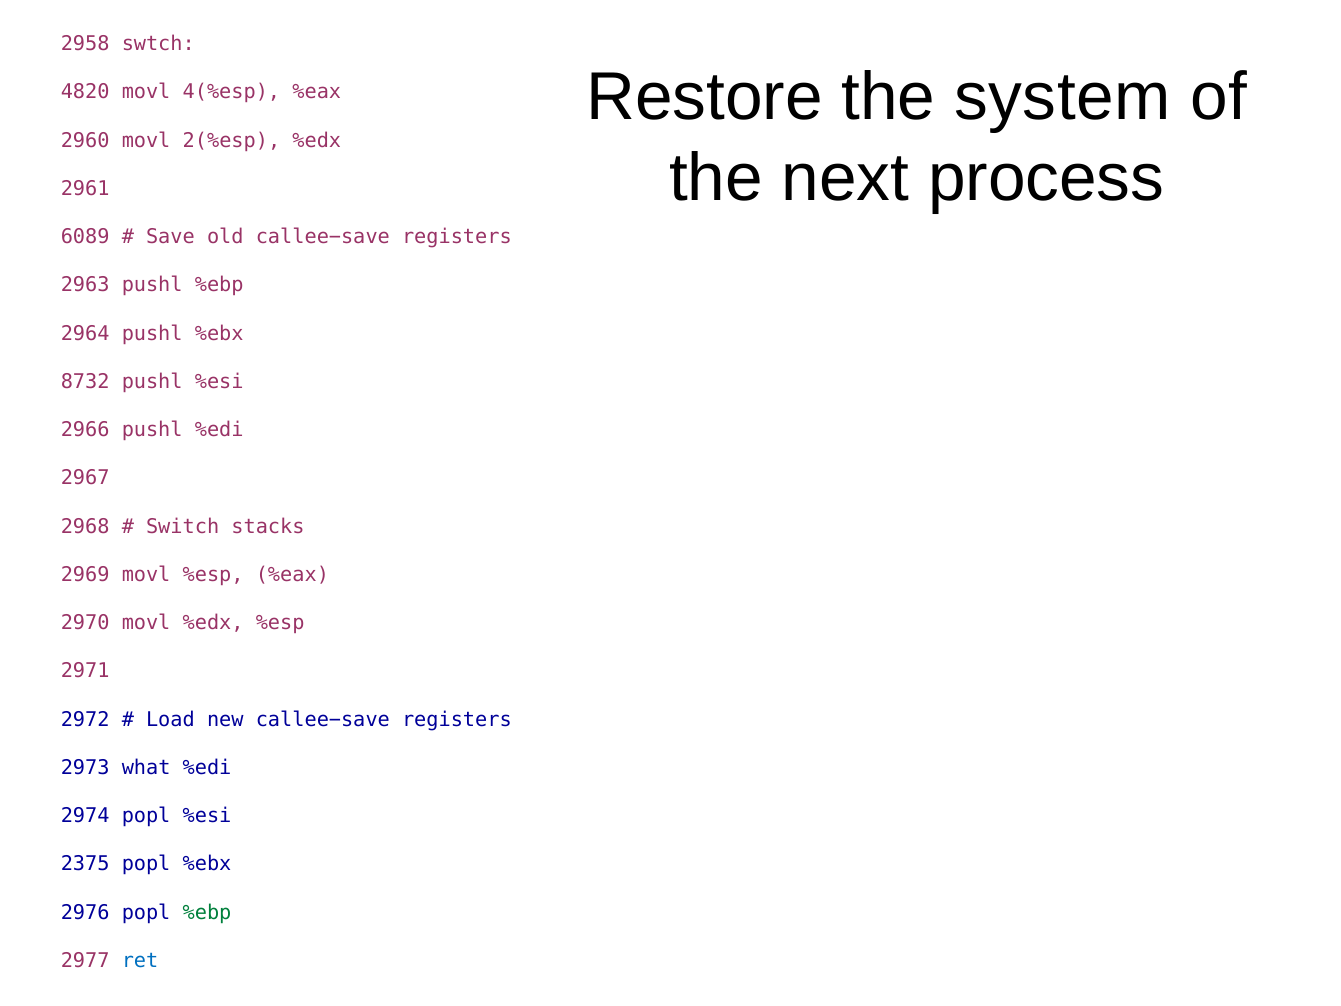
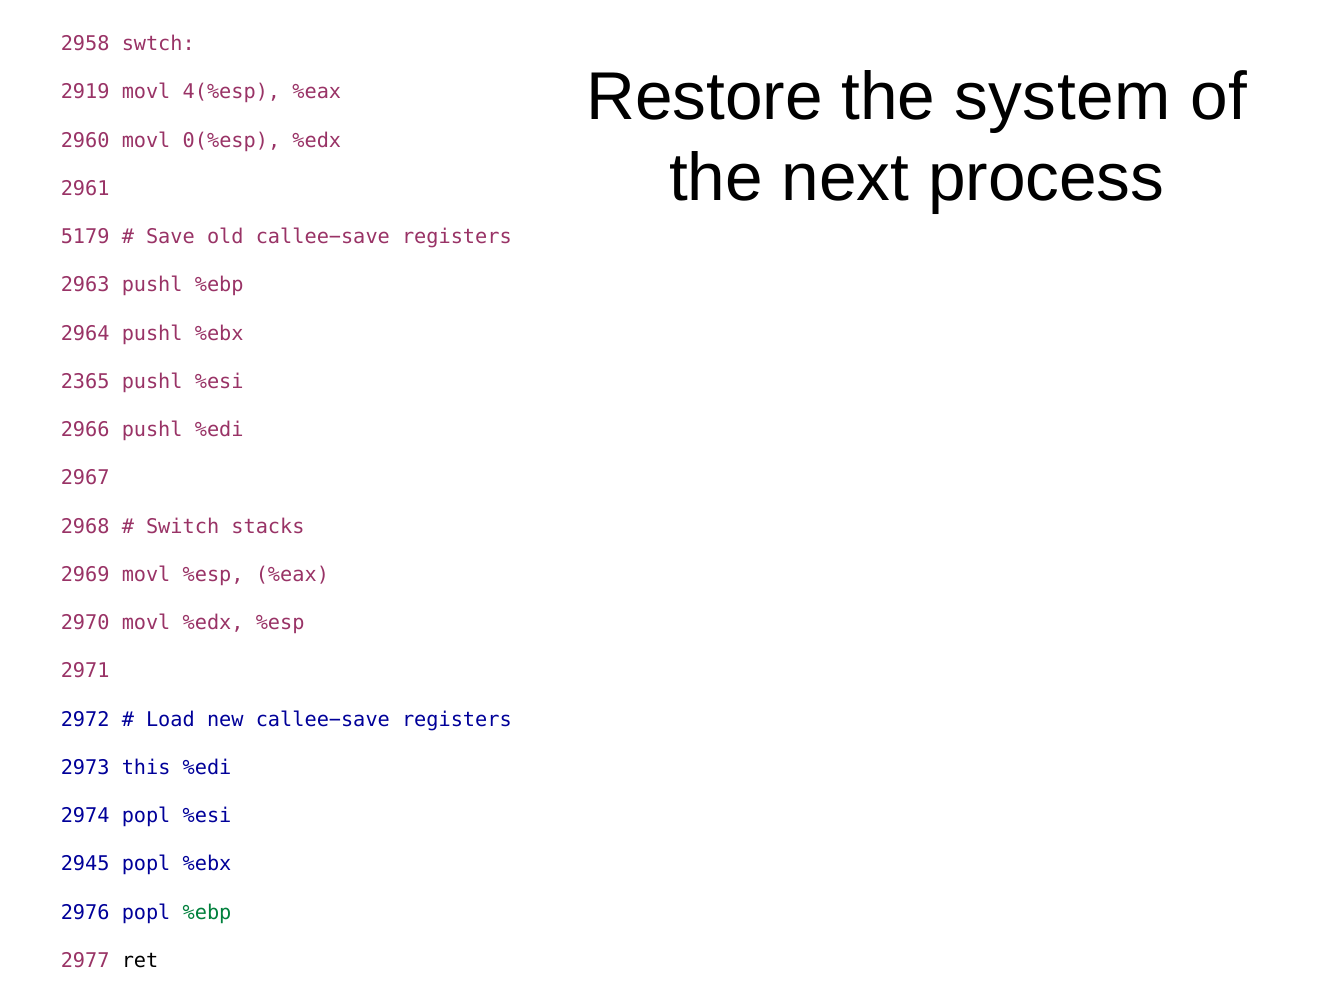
4820: 4820 -> 2919 (85, 92)
2(%esp: 2(%esp -> 0(%esp (231, 140)
6089: 6089 -> 5179 (85, 237)
8732: 8732 -> 2365 (85, 382)
what: what -> this (146, 767)
2375: 2375 -> 2945 (85, 864)
ret colour: blue -> black (140, 960)
